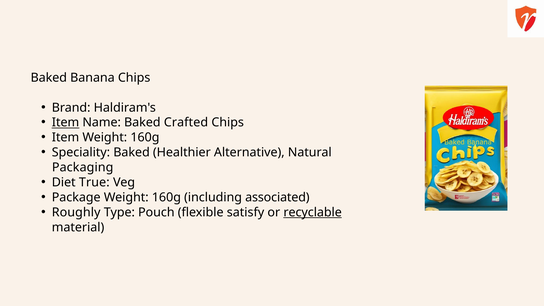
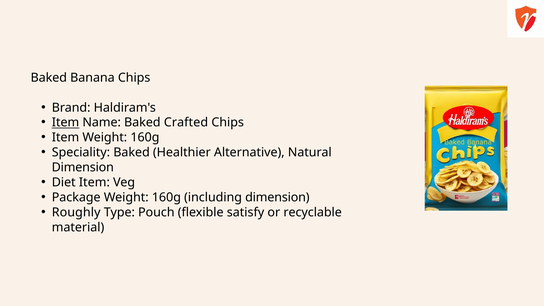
Packaging: Packaging -> Dimension (83, 167)
Diet True: True -> Item (94, 182)
including associated: associated -> dimension (277, 197)
recyclable underline: present -> none (313, 212)
